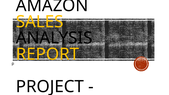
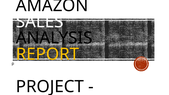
SALES colour: yellow -> white (40, 22)
